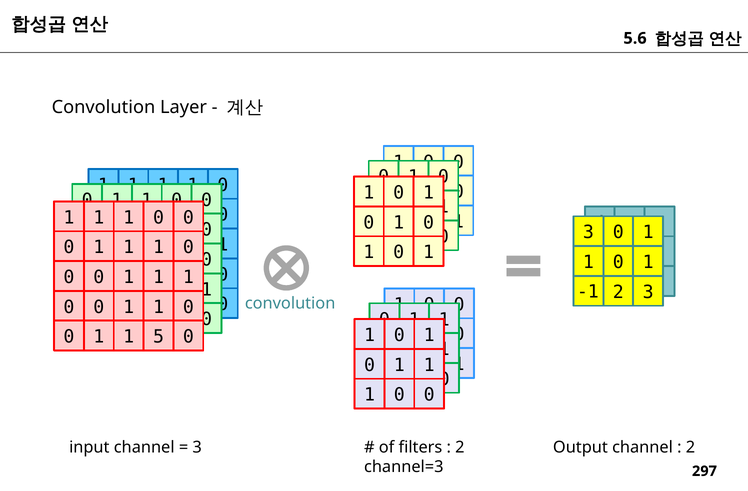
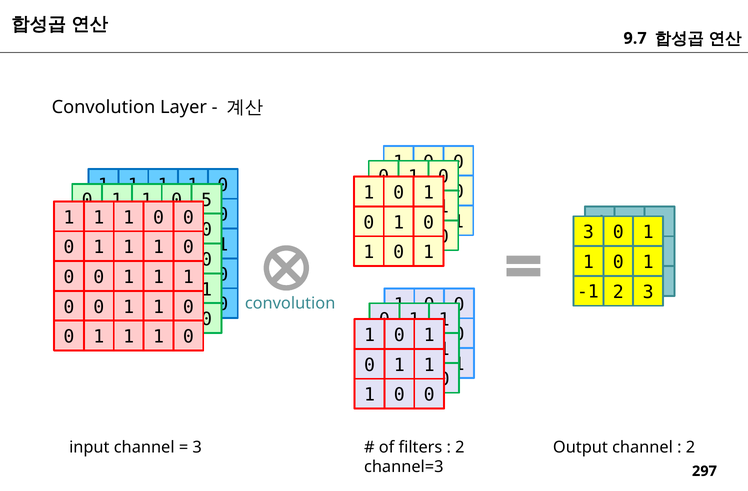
5.6: 5.6 -> 9.7 (635, 38)
0: 0 -> 5 (207, 200)
5: 5 -> 1 (159, 337)
